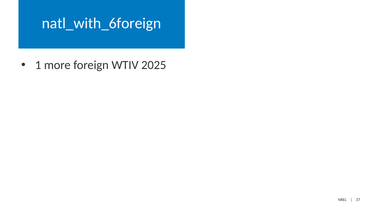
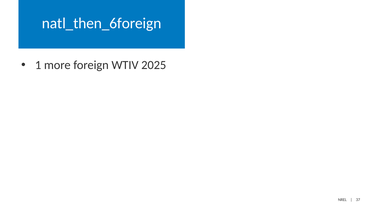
natl_with_6foreign: natl_with_6foreign -> natl_then_6foreign (102, 23)
